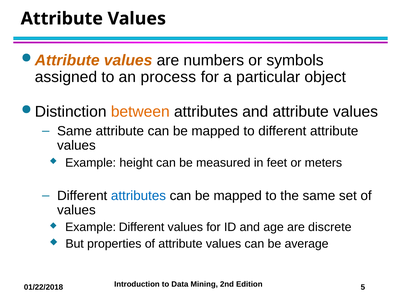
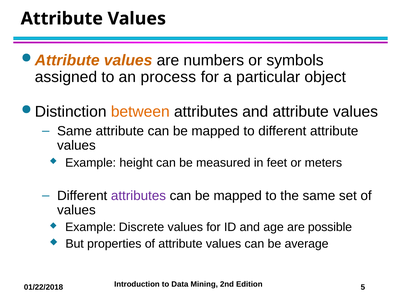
attributes colour: blue -> purple (138, 196)
Example Different: Different -> Discrete (141, 228)
discrete: discrete -> possible (330, 228)
